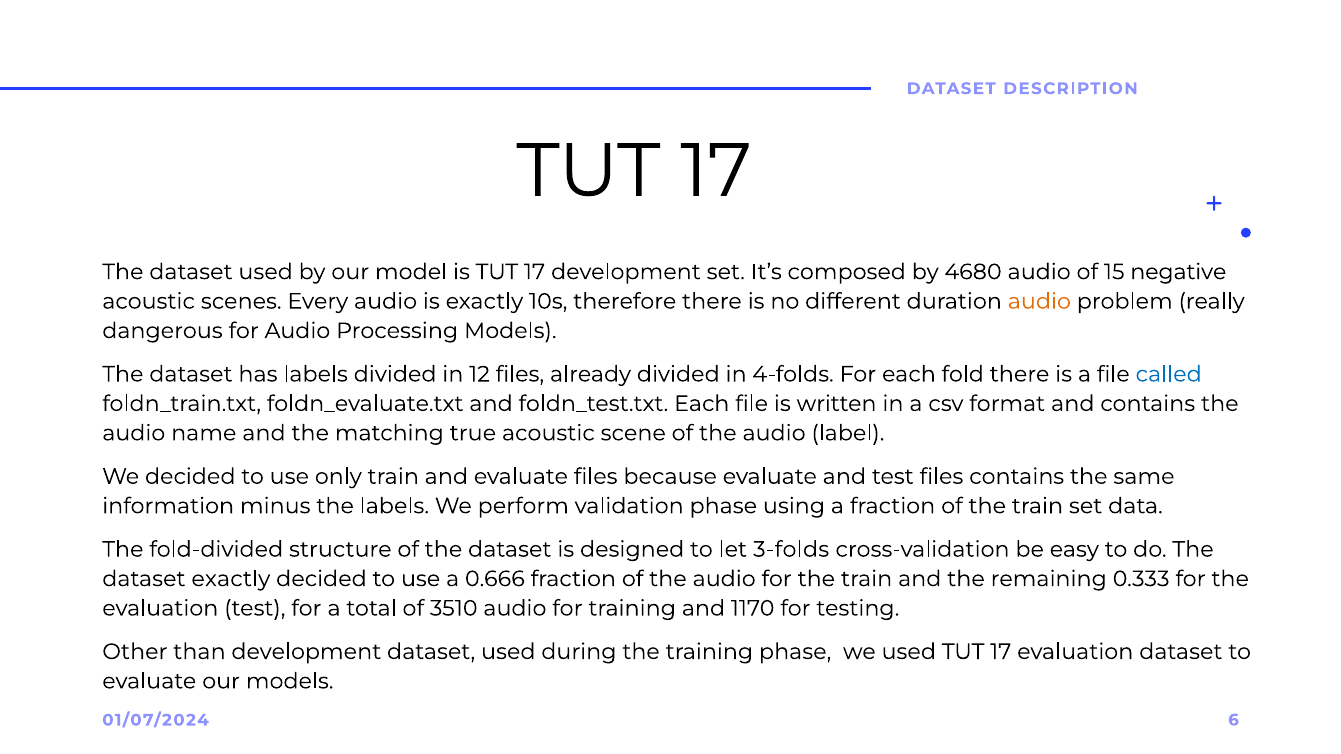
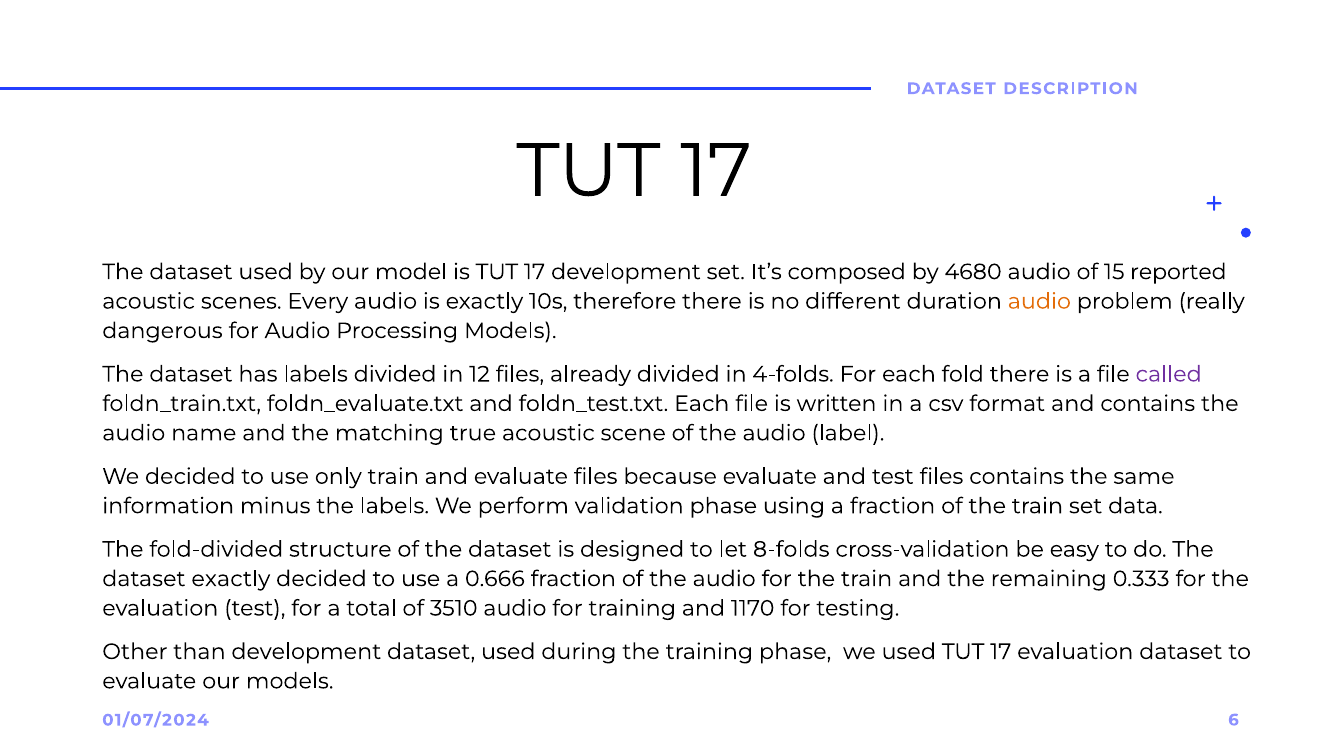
negative: negative -> reported (1178, 272)
called colour: blue -> purple (1169, 374)
3-folds: 3-folds -> 8-folds (791, 550)
